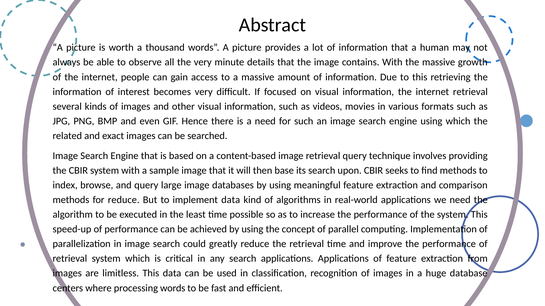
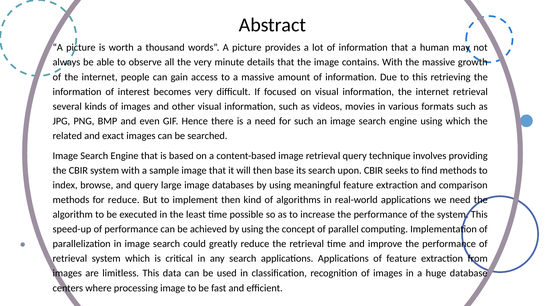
implement data: data -> then (231, 200)
processing words: words -> image (173, 288)
